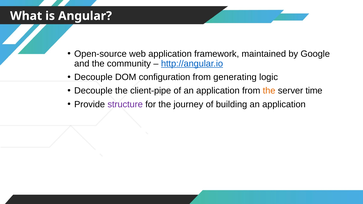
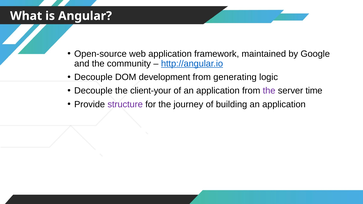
configuration: configuration -> development (164, 77)
client-pipe: client-pipe -> client-your (151, 91)
the colour: orange -> purple (269, 91)
